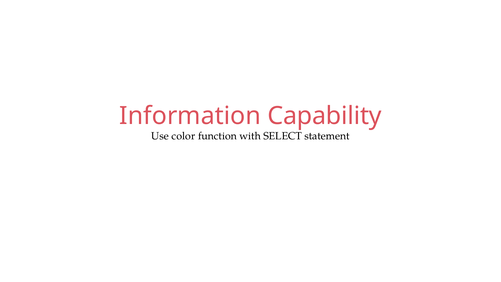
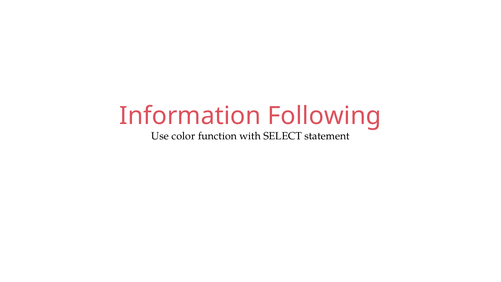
Capability: Capability -> Following (324, 116)
